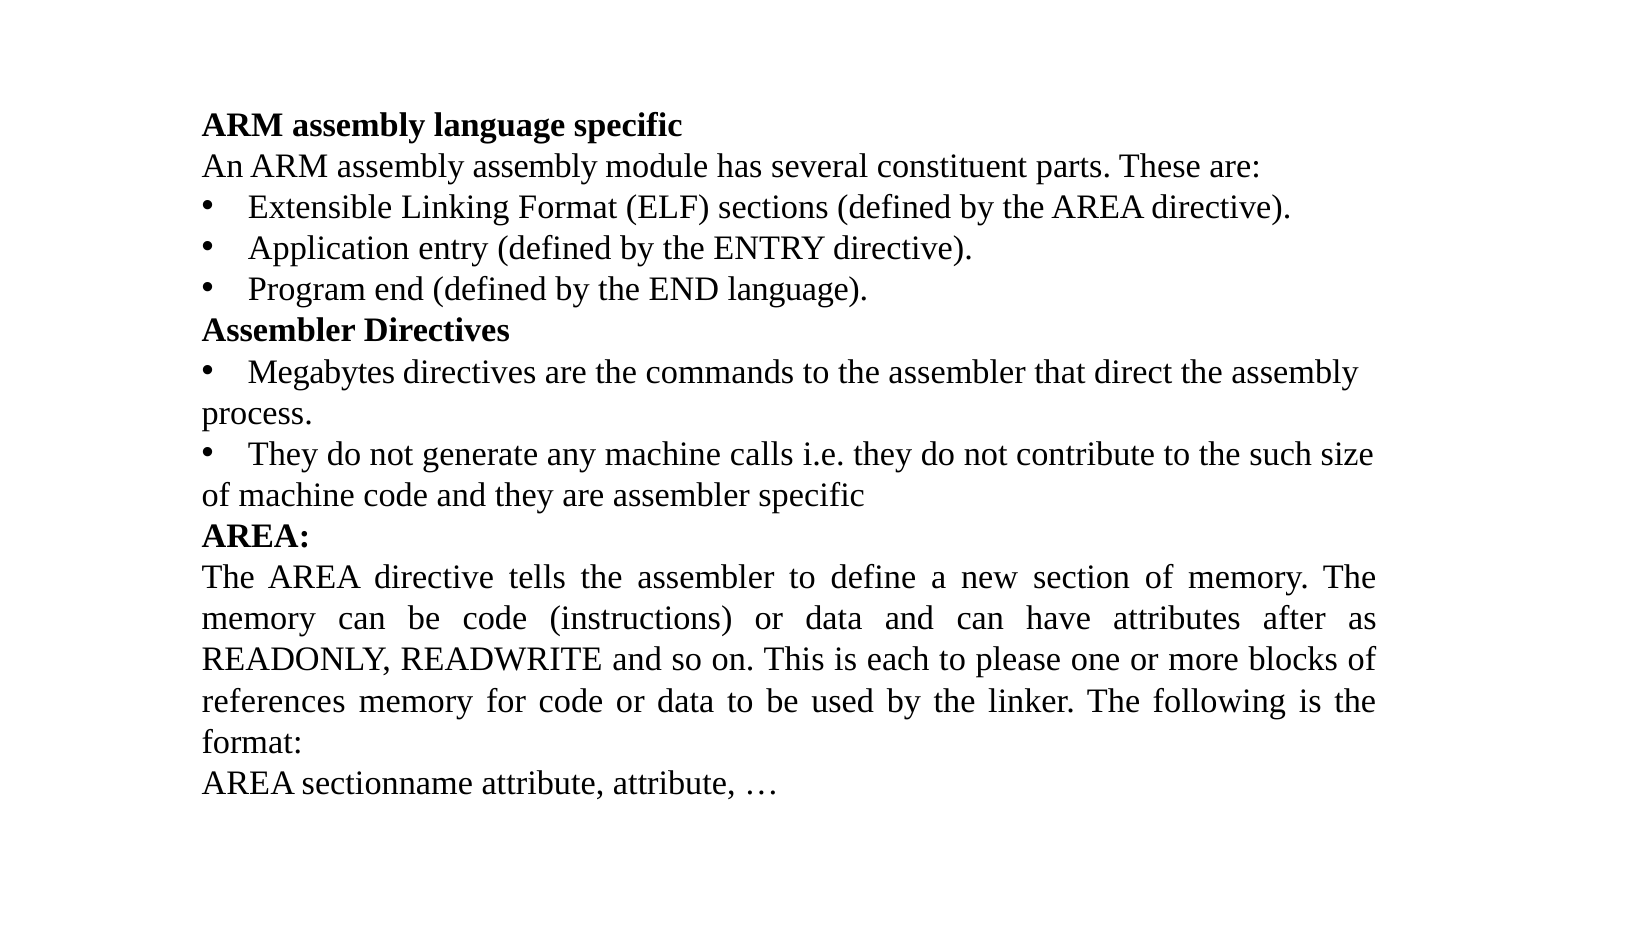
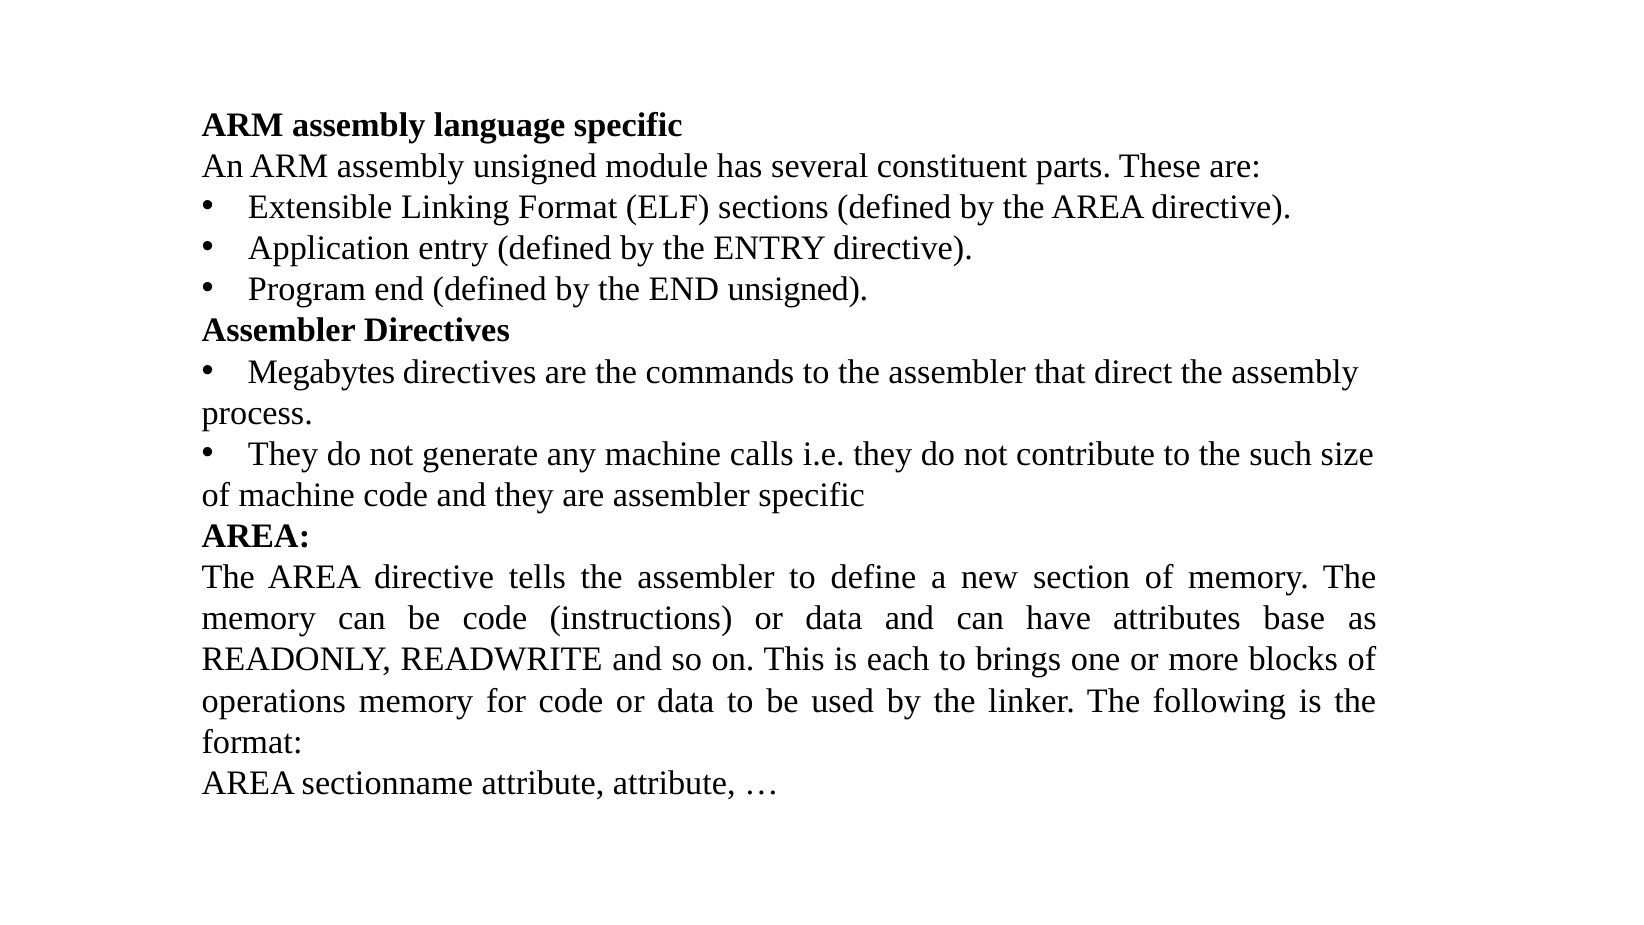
assembly assembly: assembly -> unsigned (535, 166)
END language: language -> unsigned (798, 289)
after: after -> base (1294, 618)
please: please -> brings (1018, 659)
references: references -> operations (274, 701)
